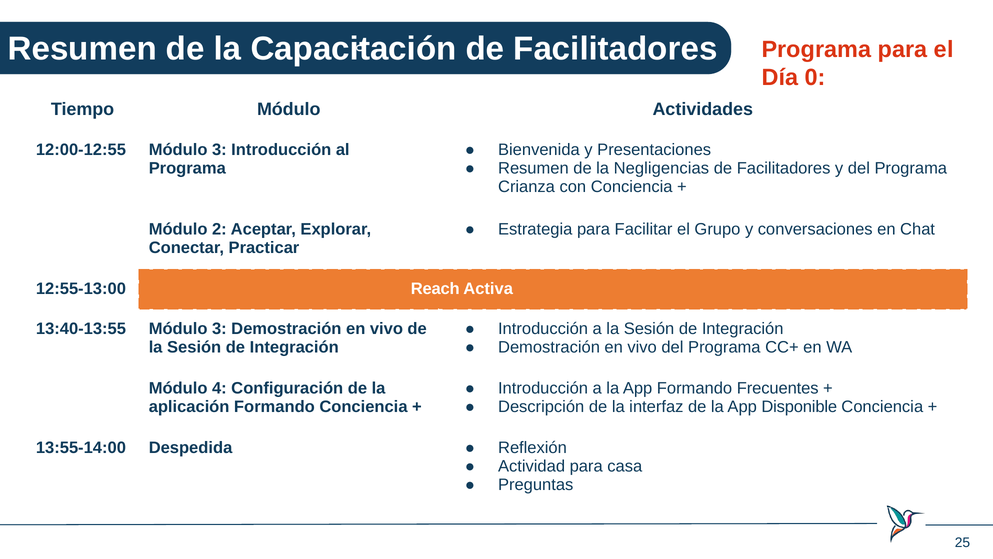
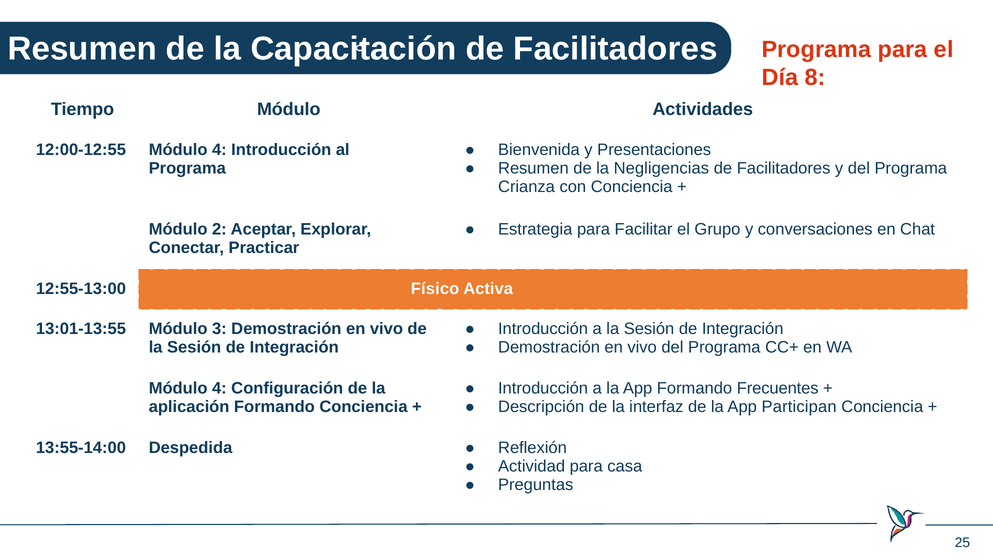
0: 0 -> 8 (815, 78)
12:00-12:55 Módulo 3: 3 -> 4 (219, 150)
Reach: Reach -> Físico (435, 289)
13:40-13:55: 13:40-13:55 -> 13:01-13:55 (81, 328)
Disponible: Disponible -> Participan (799, 406)
